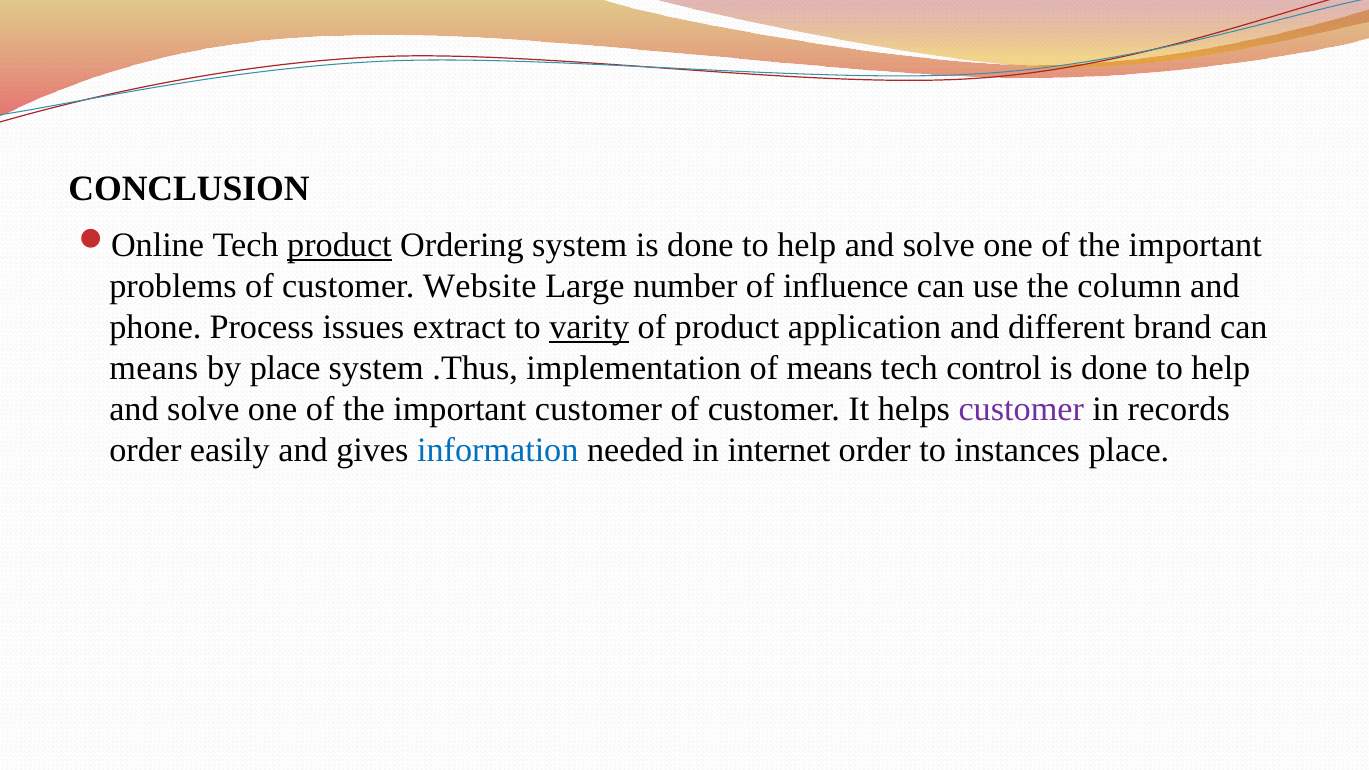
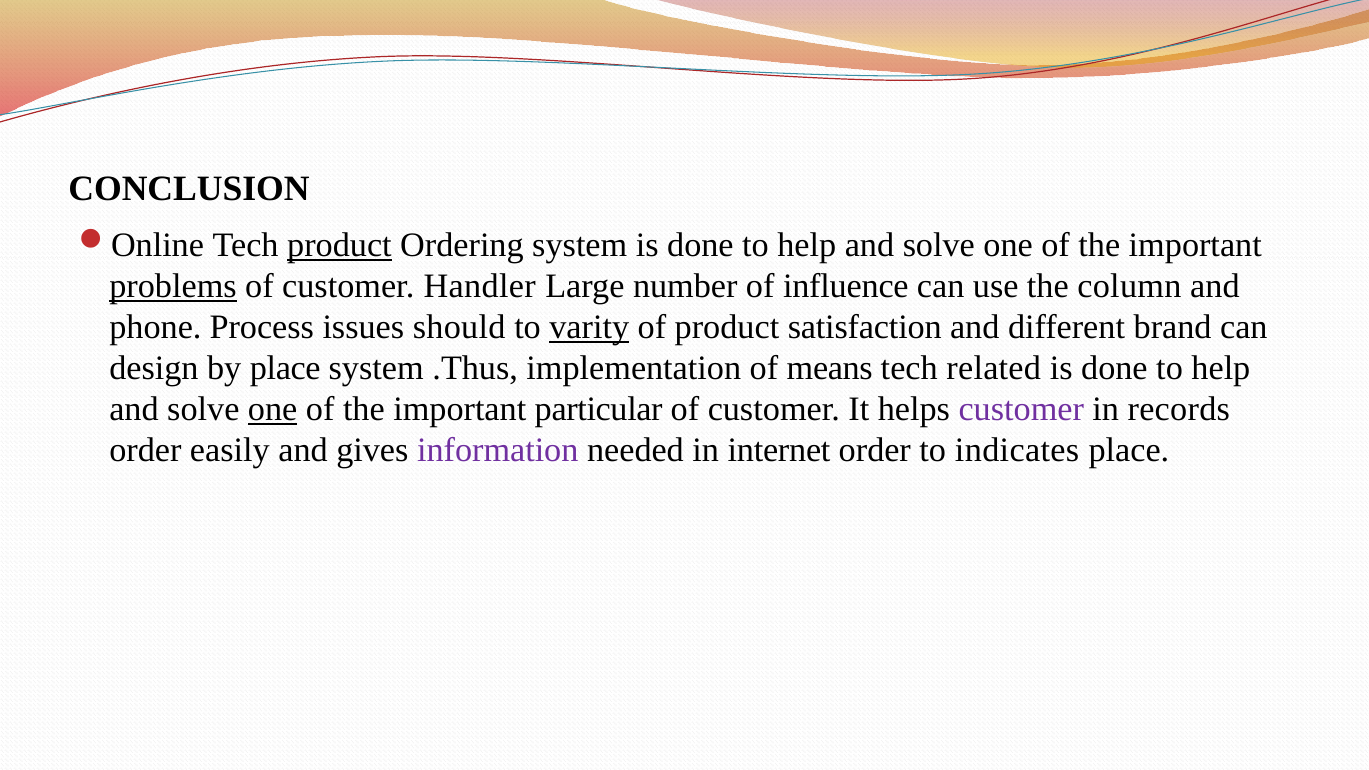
problems underline: none -> present (173, 286)
Website: Website -> Handler (480, 286)
extract: extract -> should (459, 327)
application: application -> satisfaction (865, 327)
means: means -> design (154, 369)
control: control -> related (994, 369)
one underline: none -> present (273, 410)
important customer: customer -> particular (599, 410)
information colour: blue -> purple (498, 451)
instances: instances -> indicates (1017, 451)
